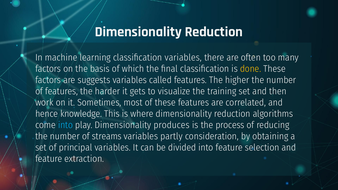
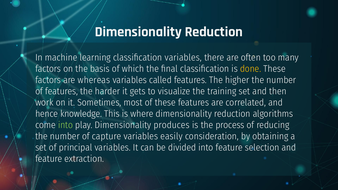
suggests: suggests -> whereas (94, 80)
into colour: light blue -> light green (65, 125)
streams: streams -> capture (107, 136)
partly: partly -> easily (172, 136)
